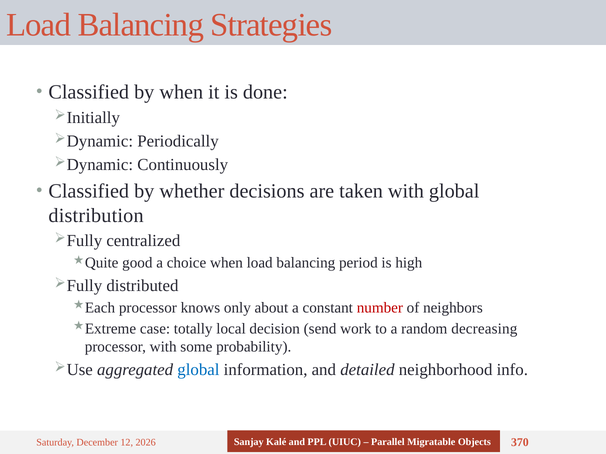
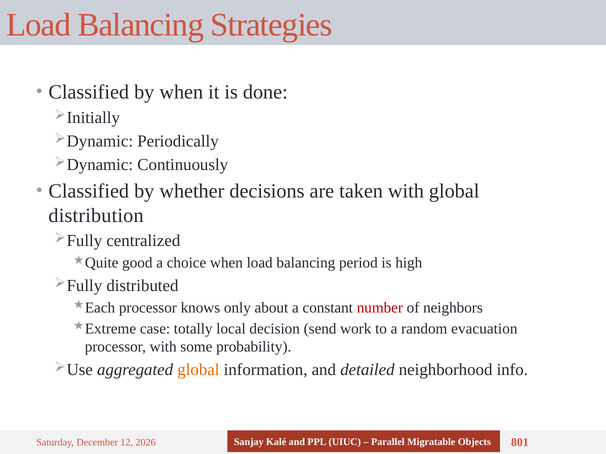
decreasing: decreasing -> evacuation (484, 329)
global colour: blue -> orange (198, 370)
370: 370 -> 801 (520, 443)
